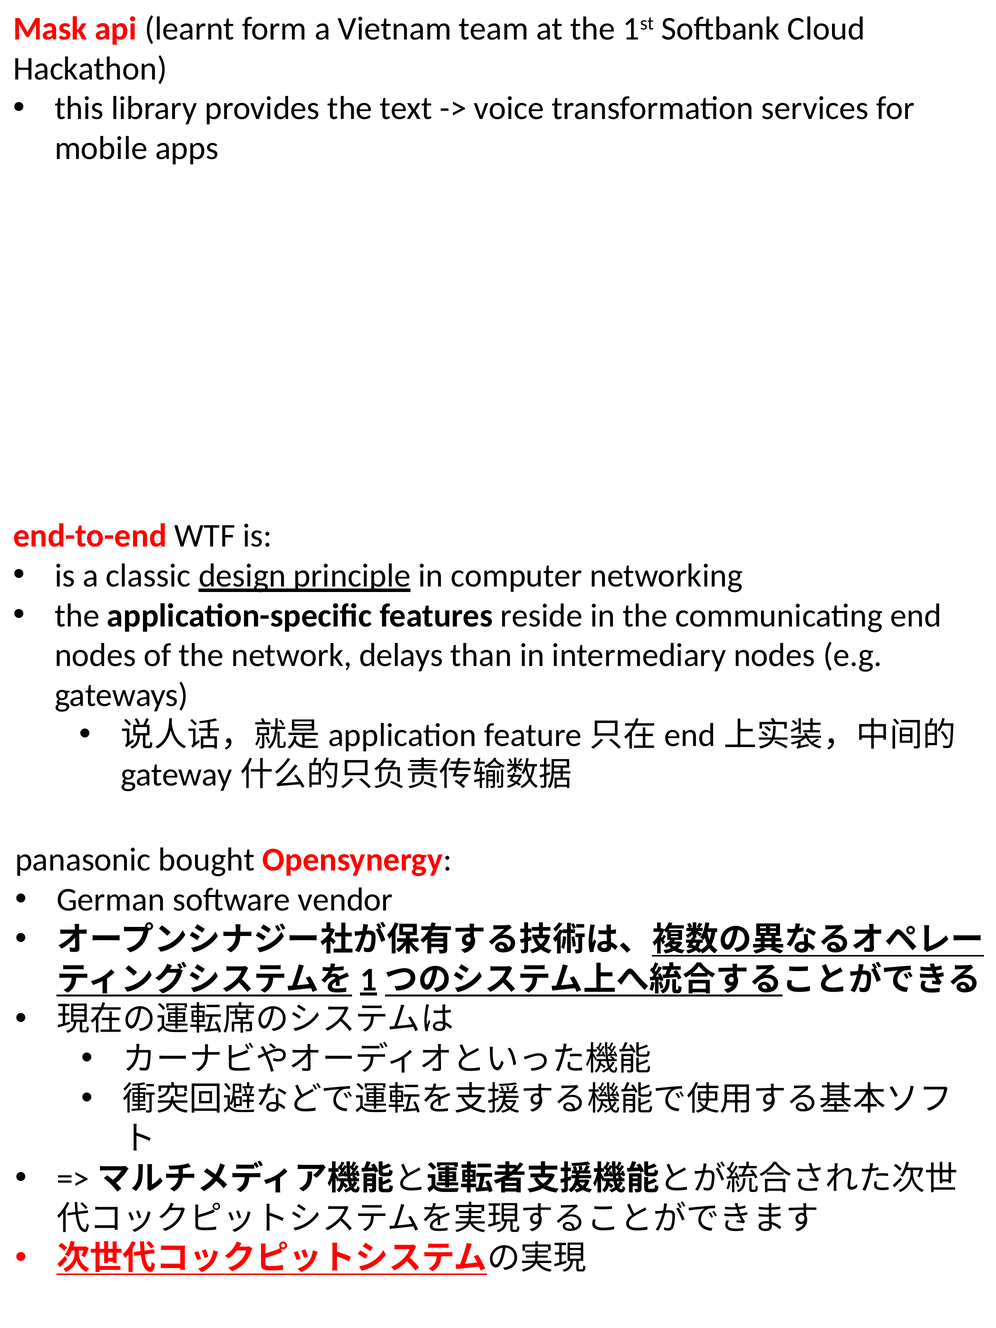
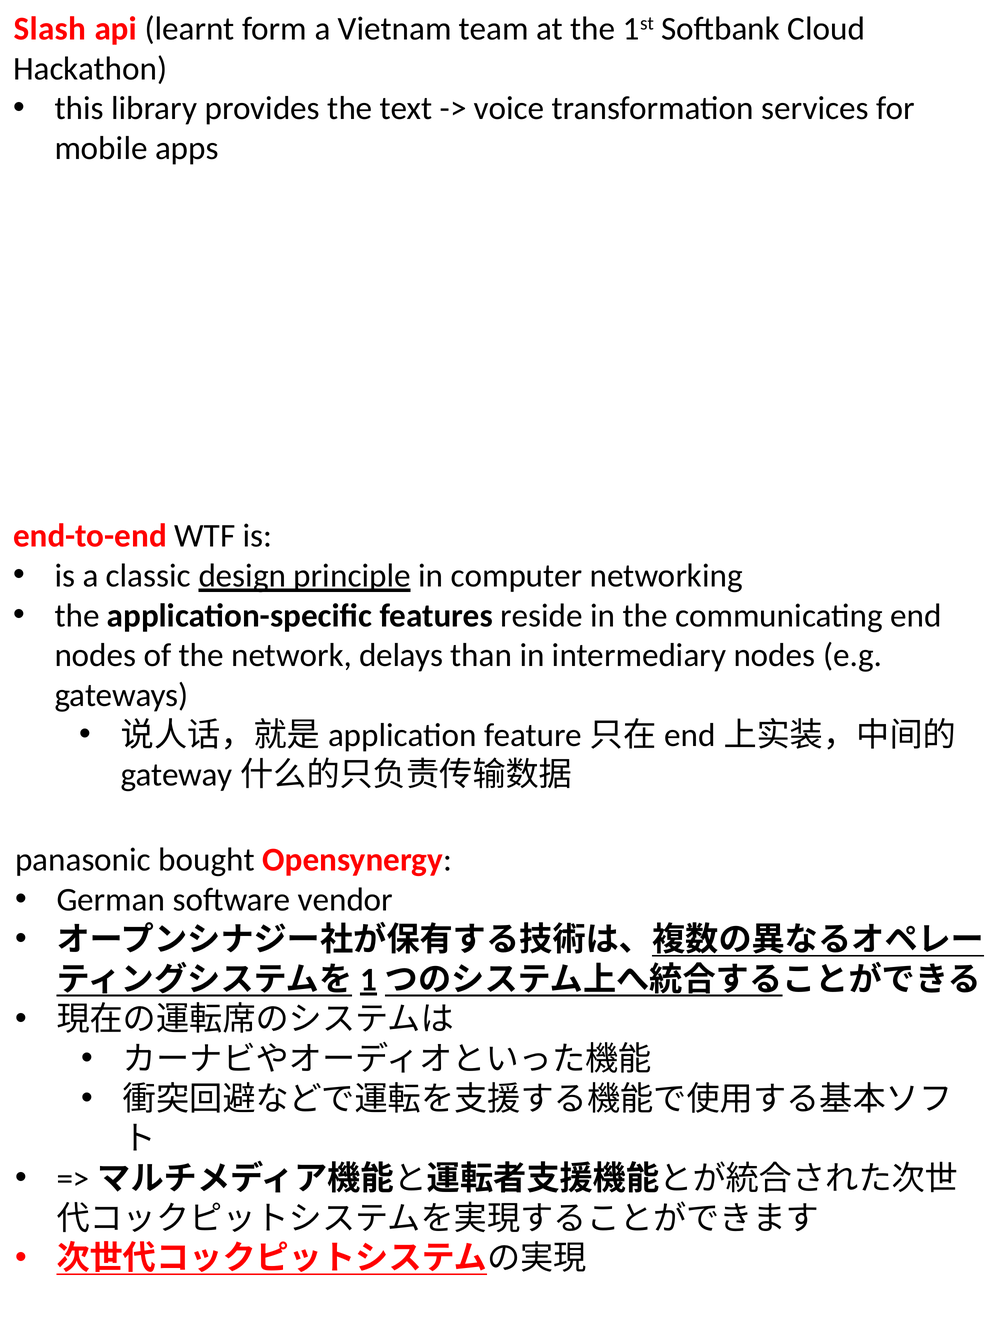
Mask: Mask -> Slash (50, 29)
